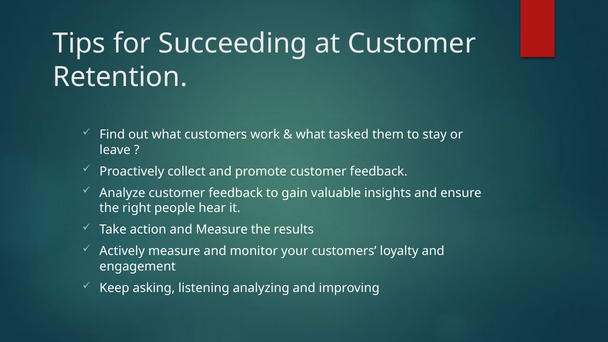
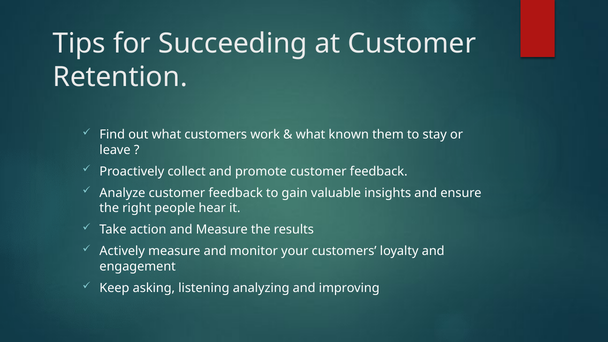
tasked: tasked -> known (349, 135)
